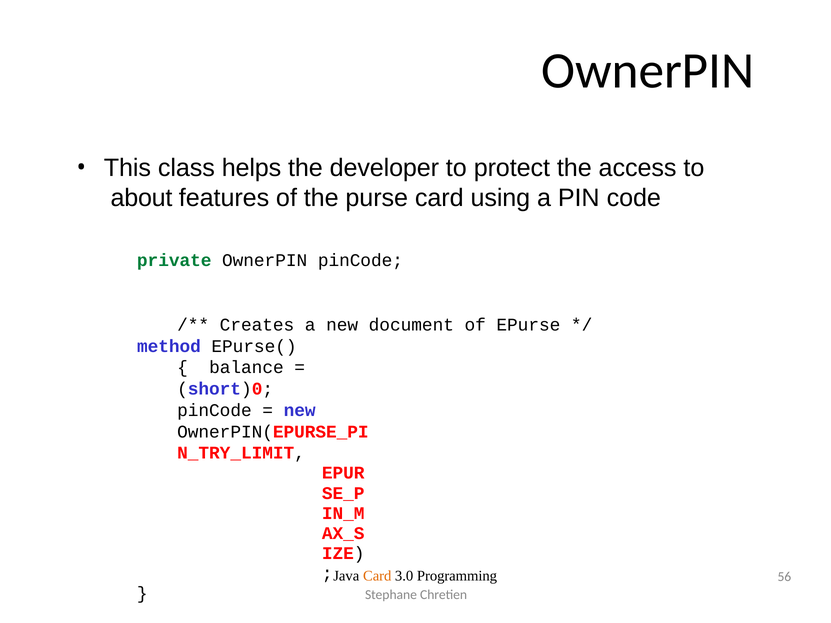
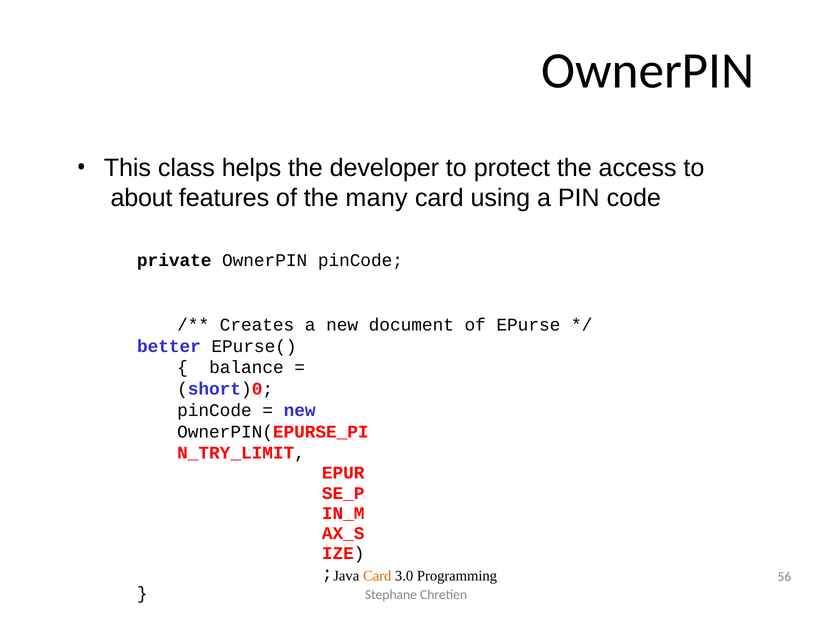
purse: purse -> many (377, 198)
private colour: green -> black (174, 260)
method: method -> better (169, 346)
